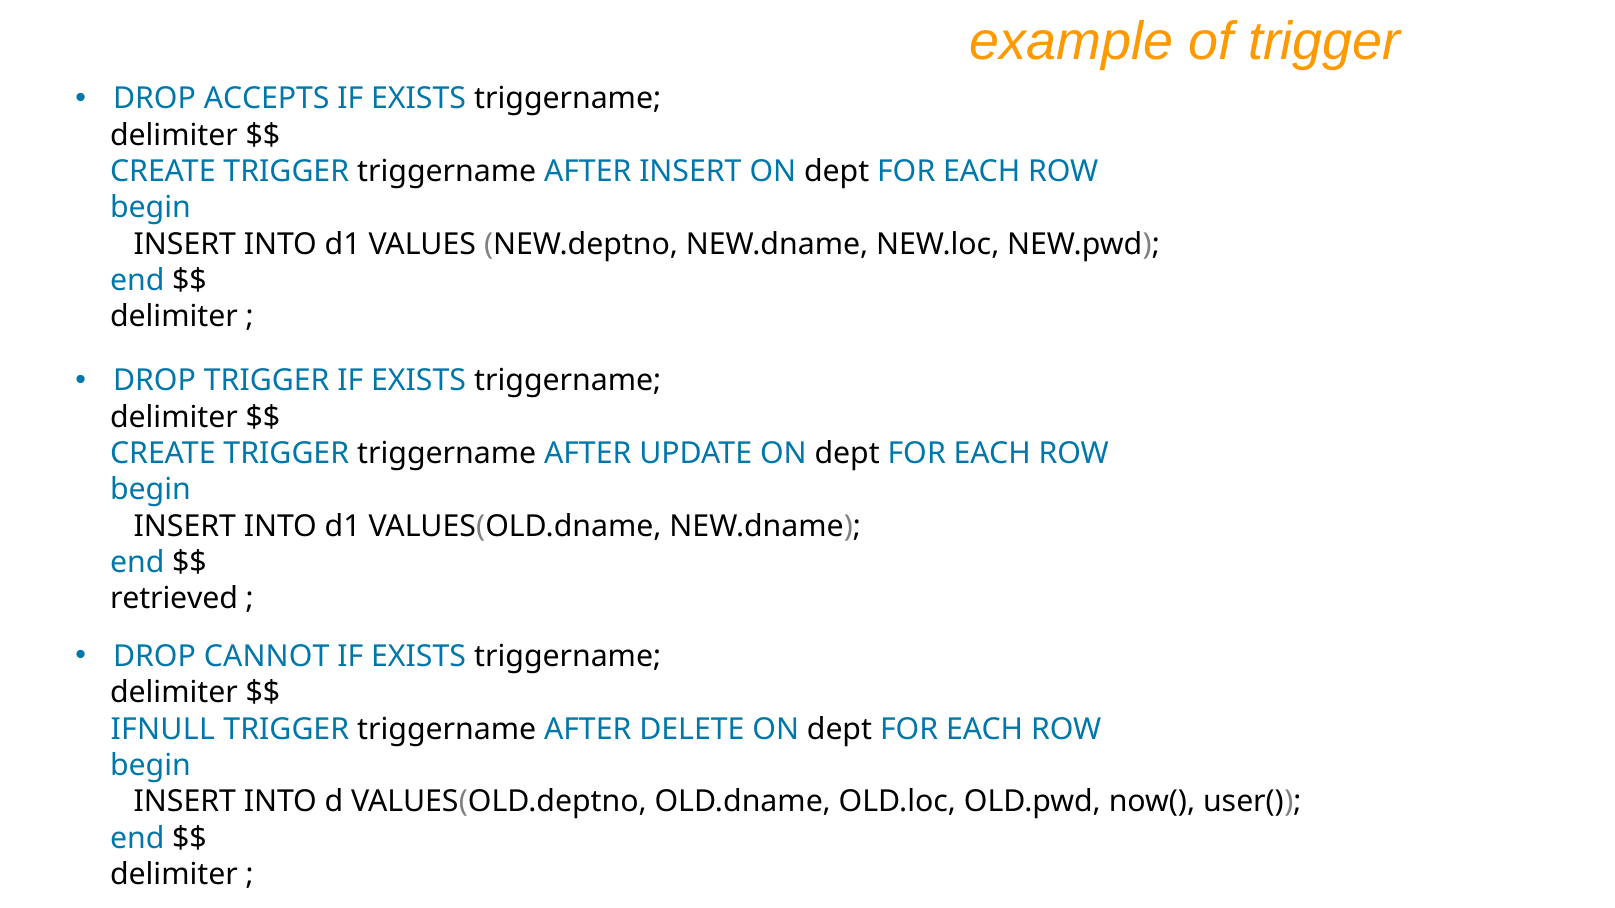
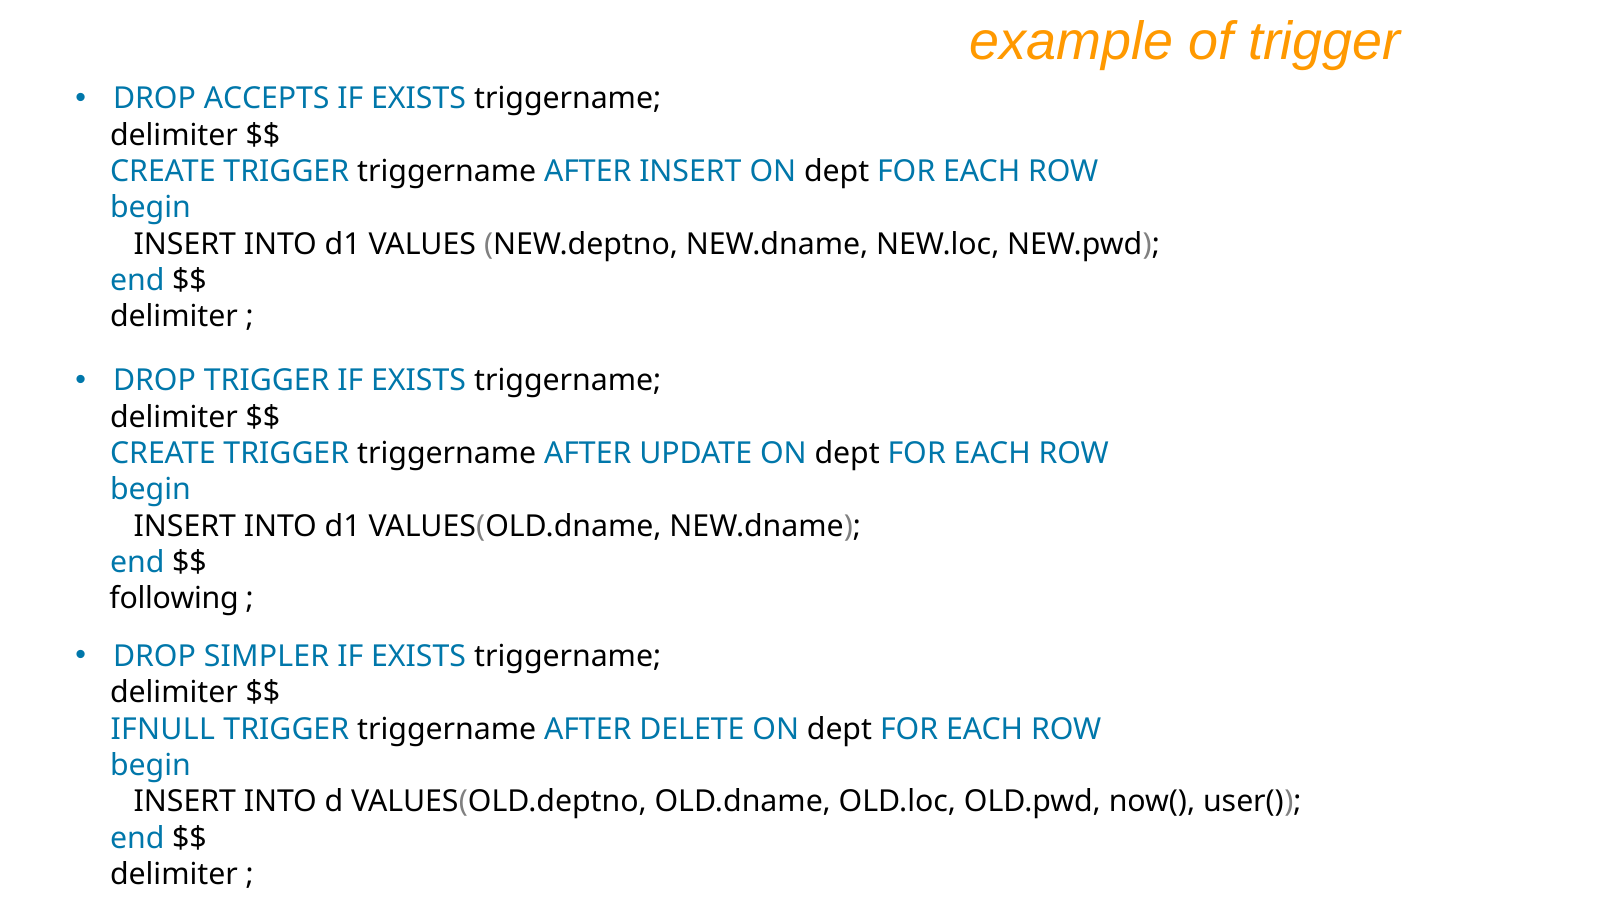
retrieved: retrieved -> following (174, 599)
CANNOT: CANNOT -> SIMPLER (267, 657)
